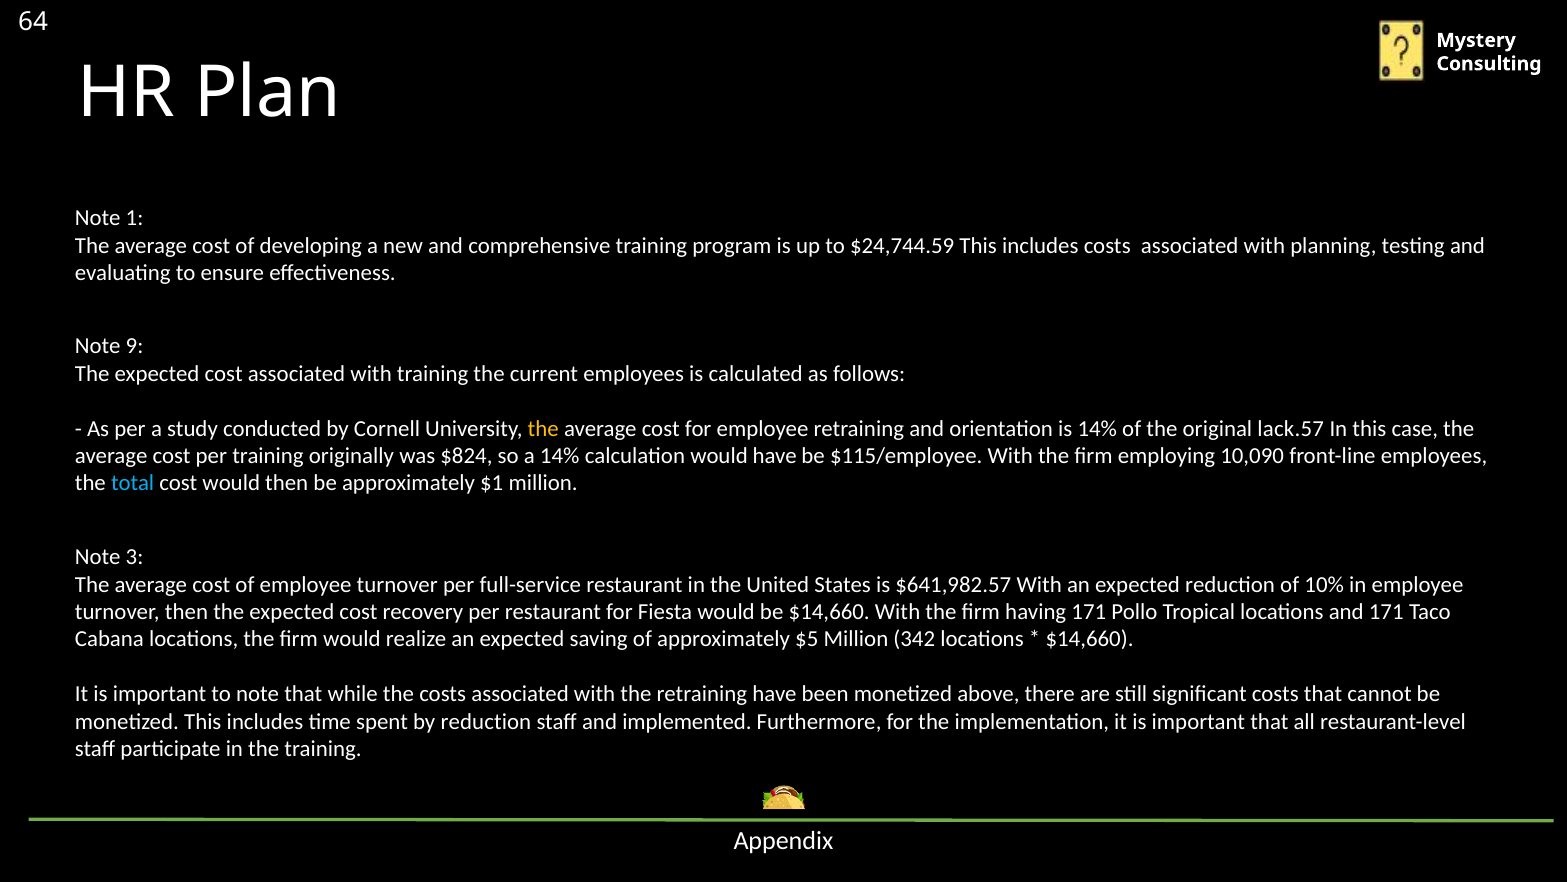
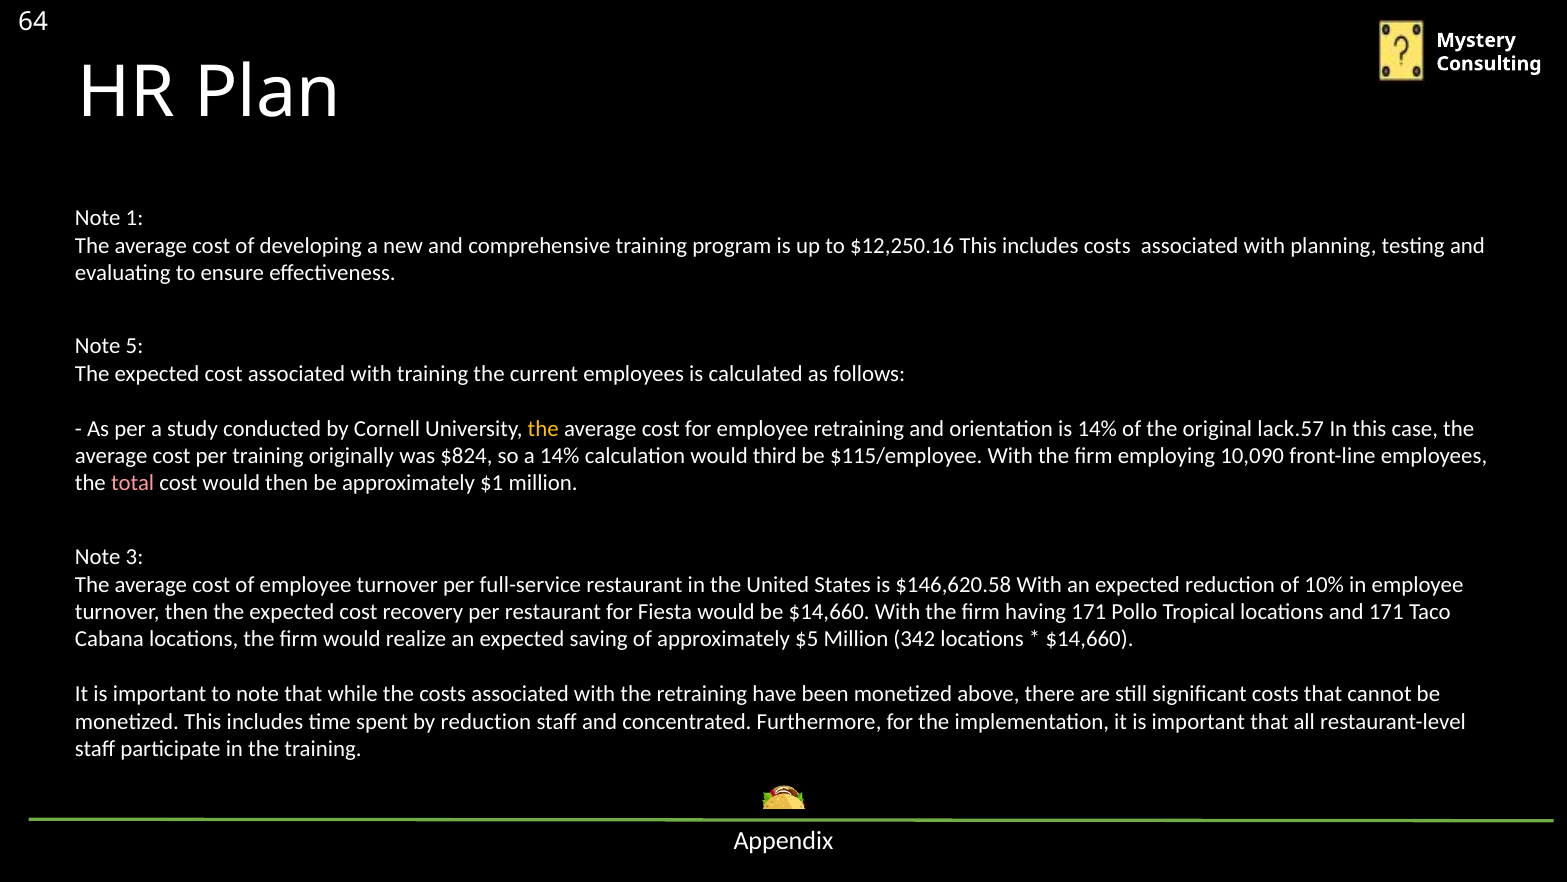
$24,744.59: $24,744.59 -> $12,250.16 (902, 246)
9: 9 -> 5 (134, 346)
would have: have -> third (775, 456)
total colour: light blue -> pink (133, 483)
$641,982.57: $641,982.57 -> $146,620.58 (953, 584)
implemented: implemented -> concentrated (687, 721)
